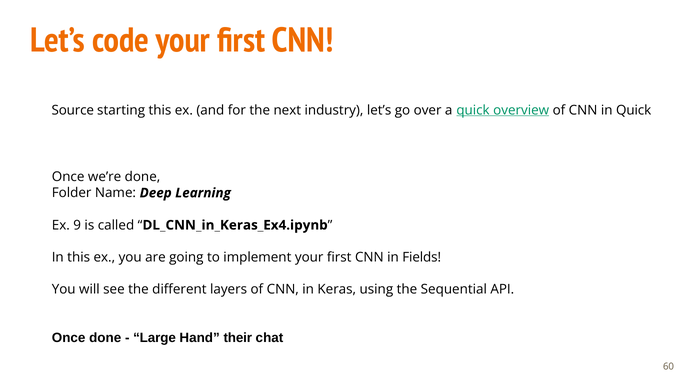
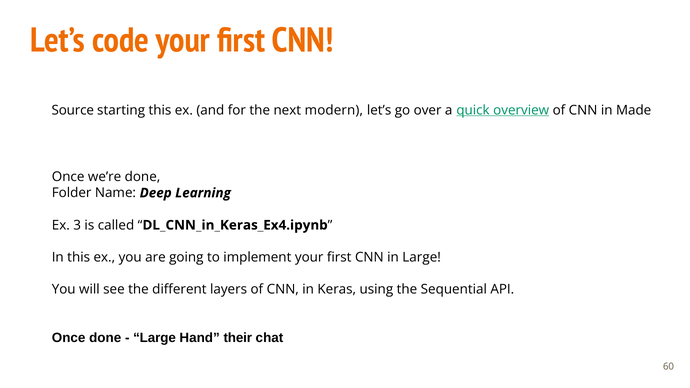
industry: industry -> modern (334, 110)
in Quick: Quick -> Made (634, 110)
9: 9 -> 3 (77, 225)
in Fields: Fields -> Large (422, 257)
